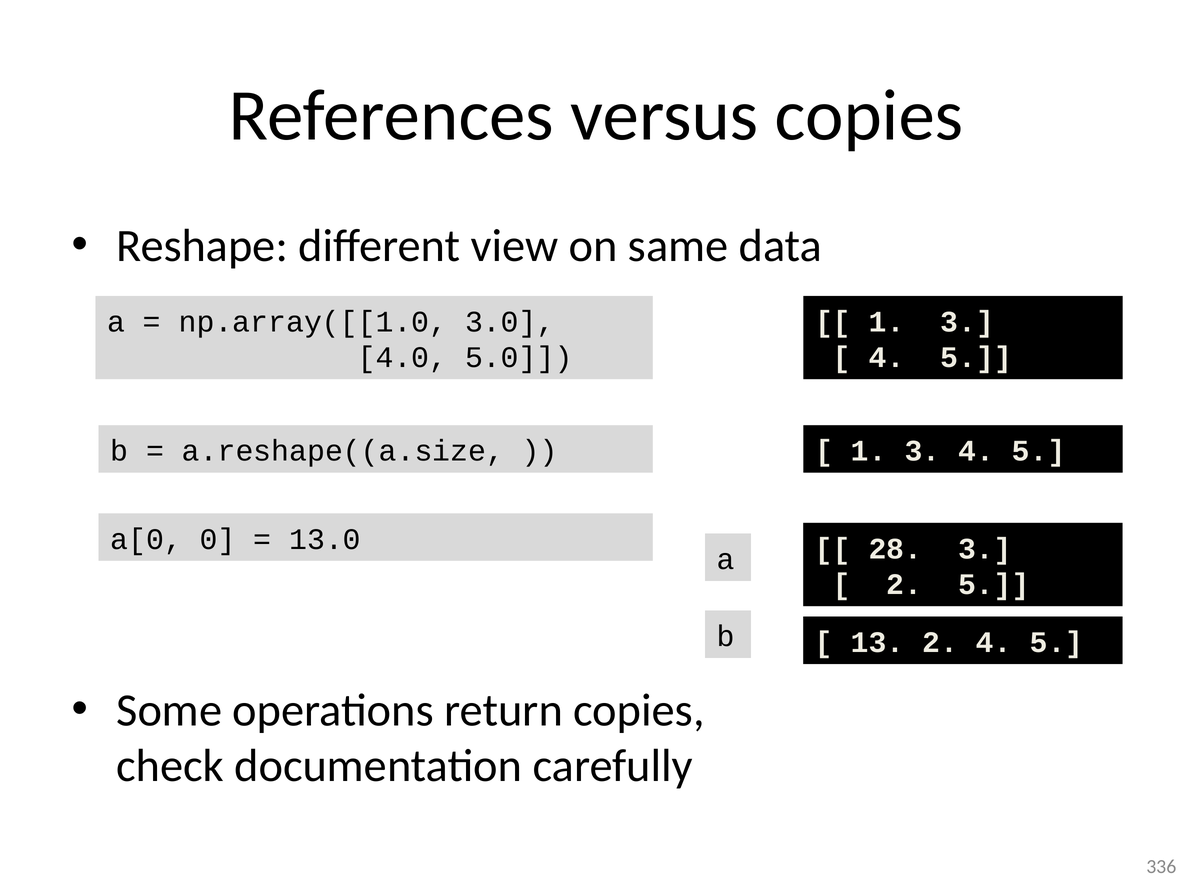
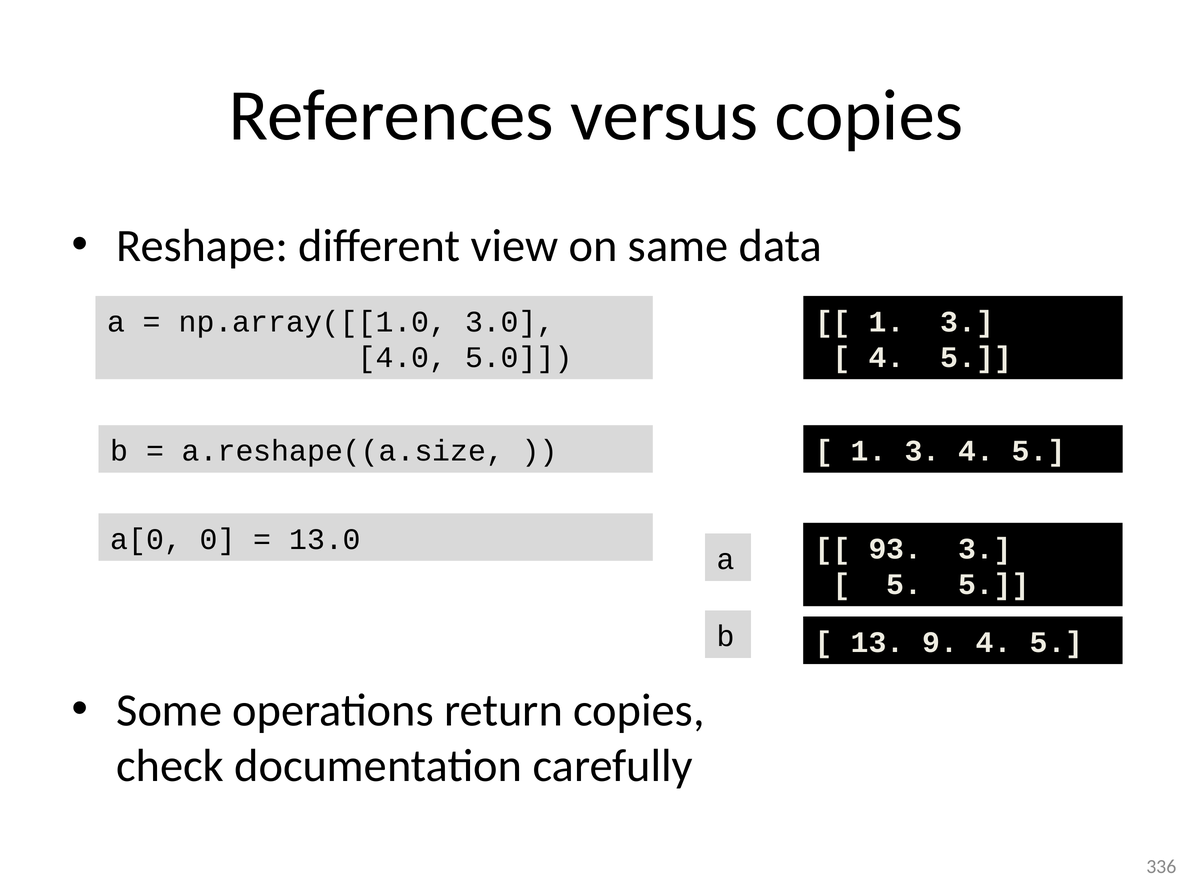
28: 28 -> 93 (895, 549)
2: 2 -> 5 (904, 584)
13 2: 2 -> 9 (940, 642)
